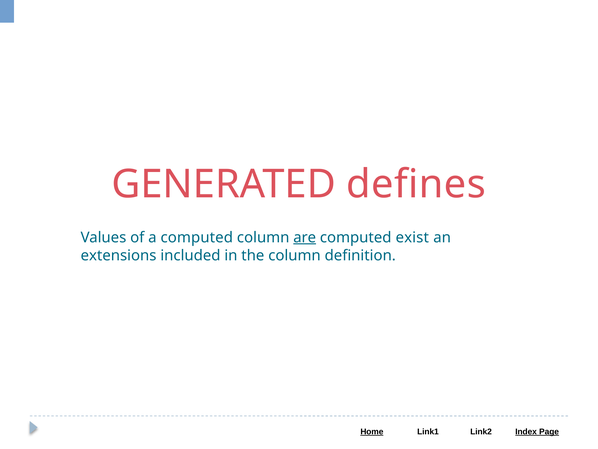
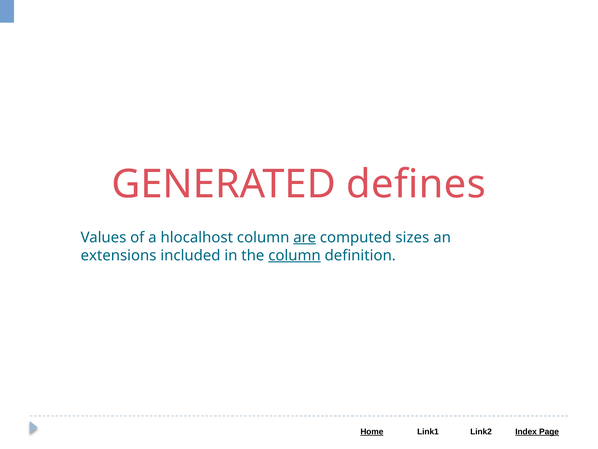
a computed: computed -> hlocalhost (197, 237)
exist: exist -> sizes (412, 237)
column underline: none -> present (295, 255)
